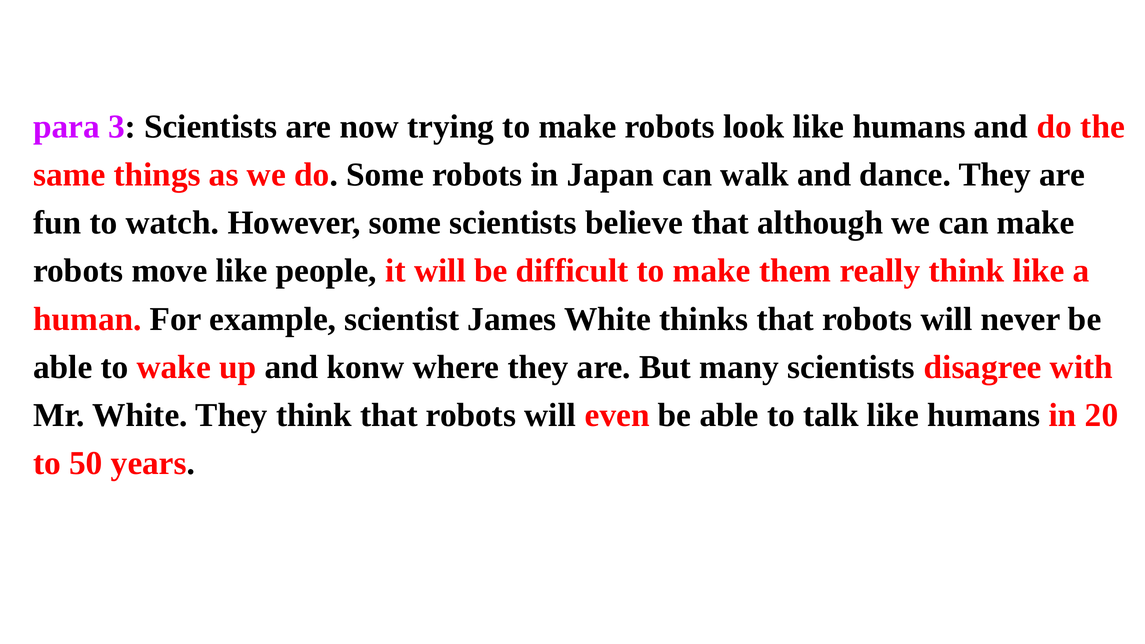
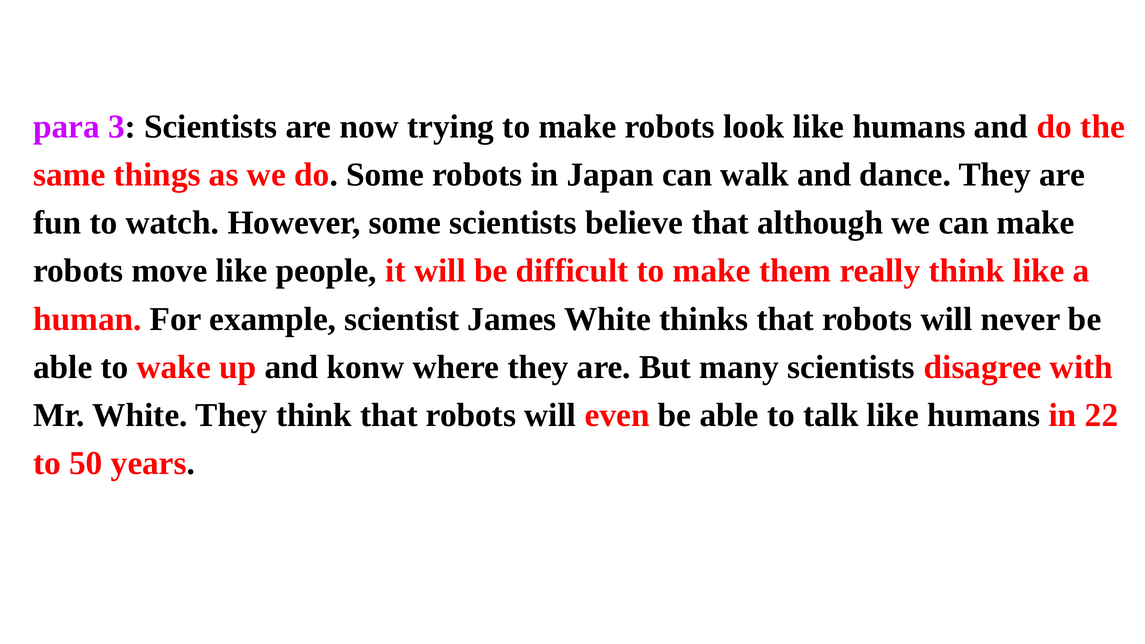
20: 20 -> 22 (1102, 415)
